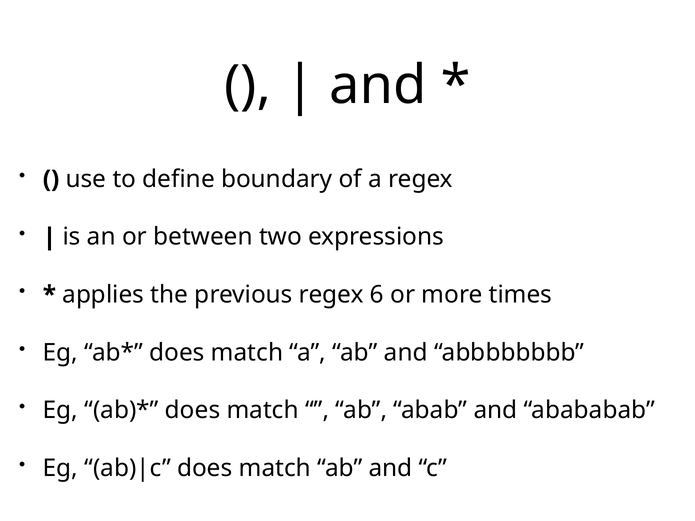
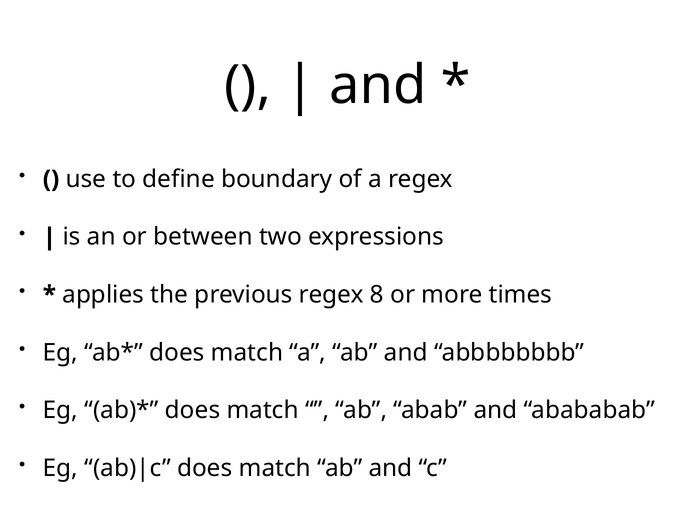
6: 6 -> 8 (377, 295)
